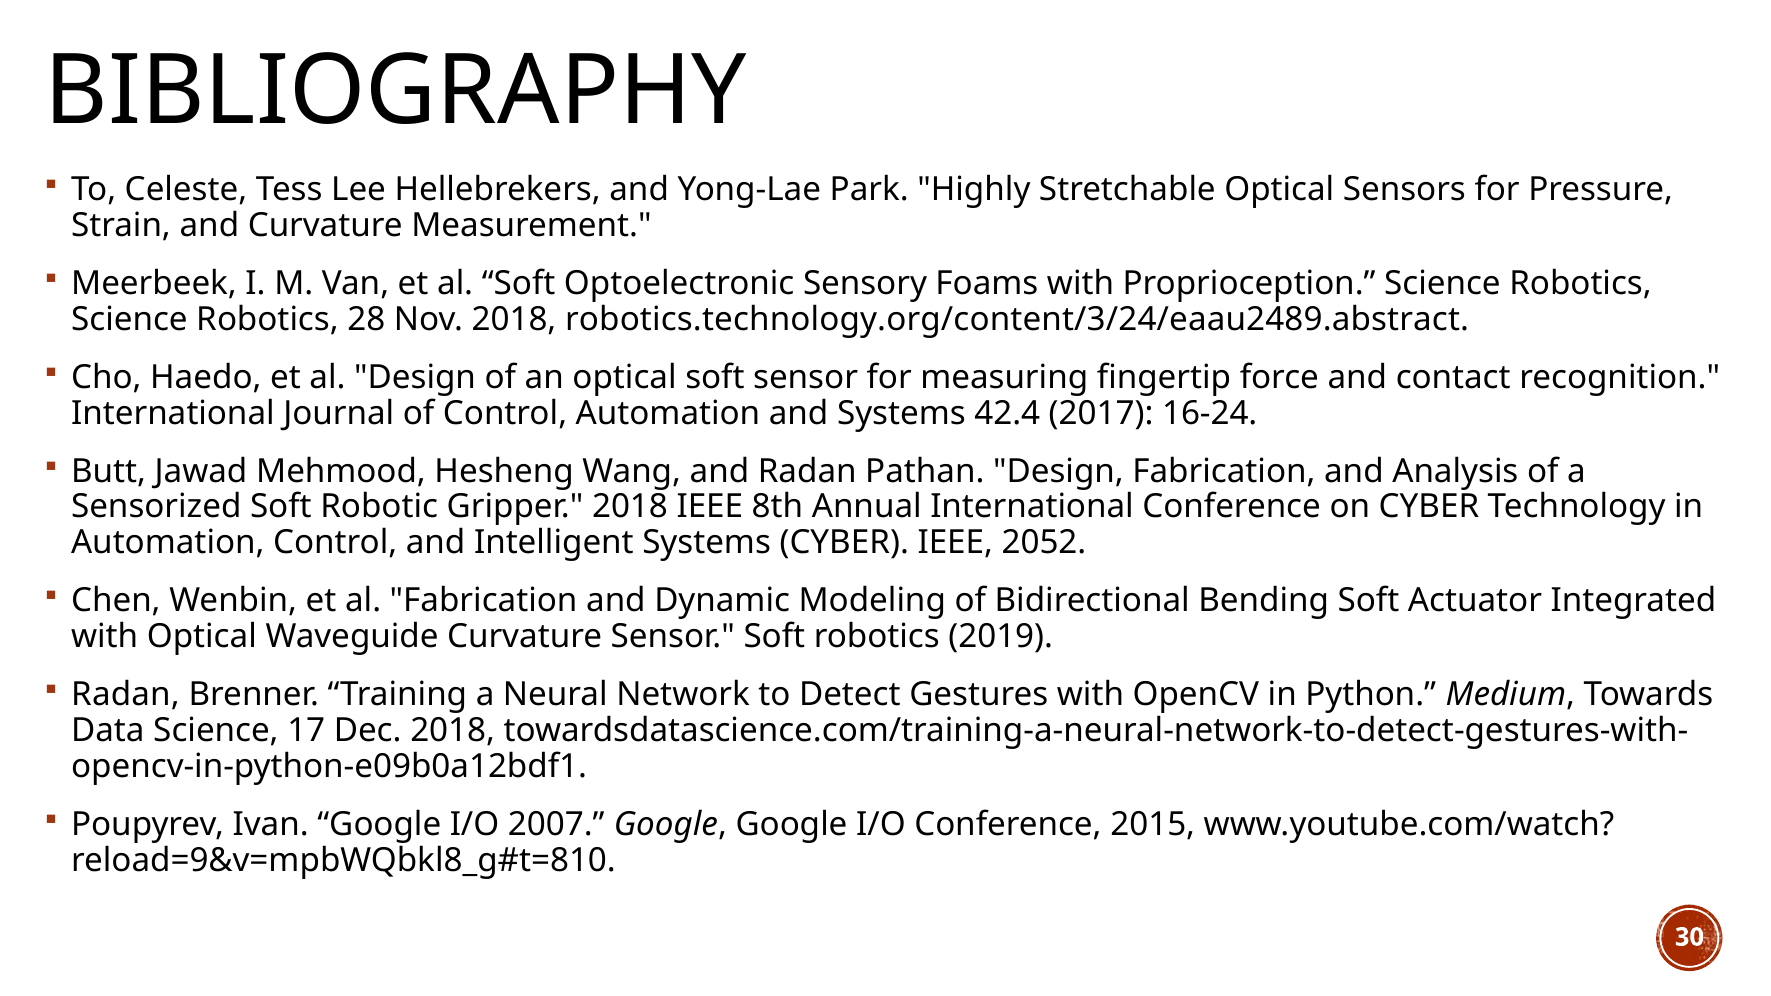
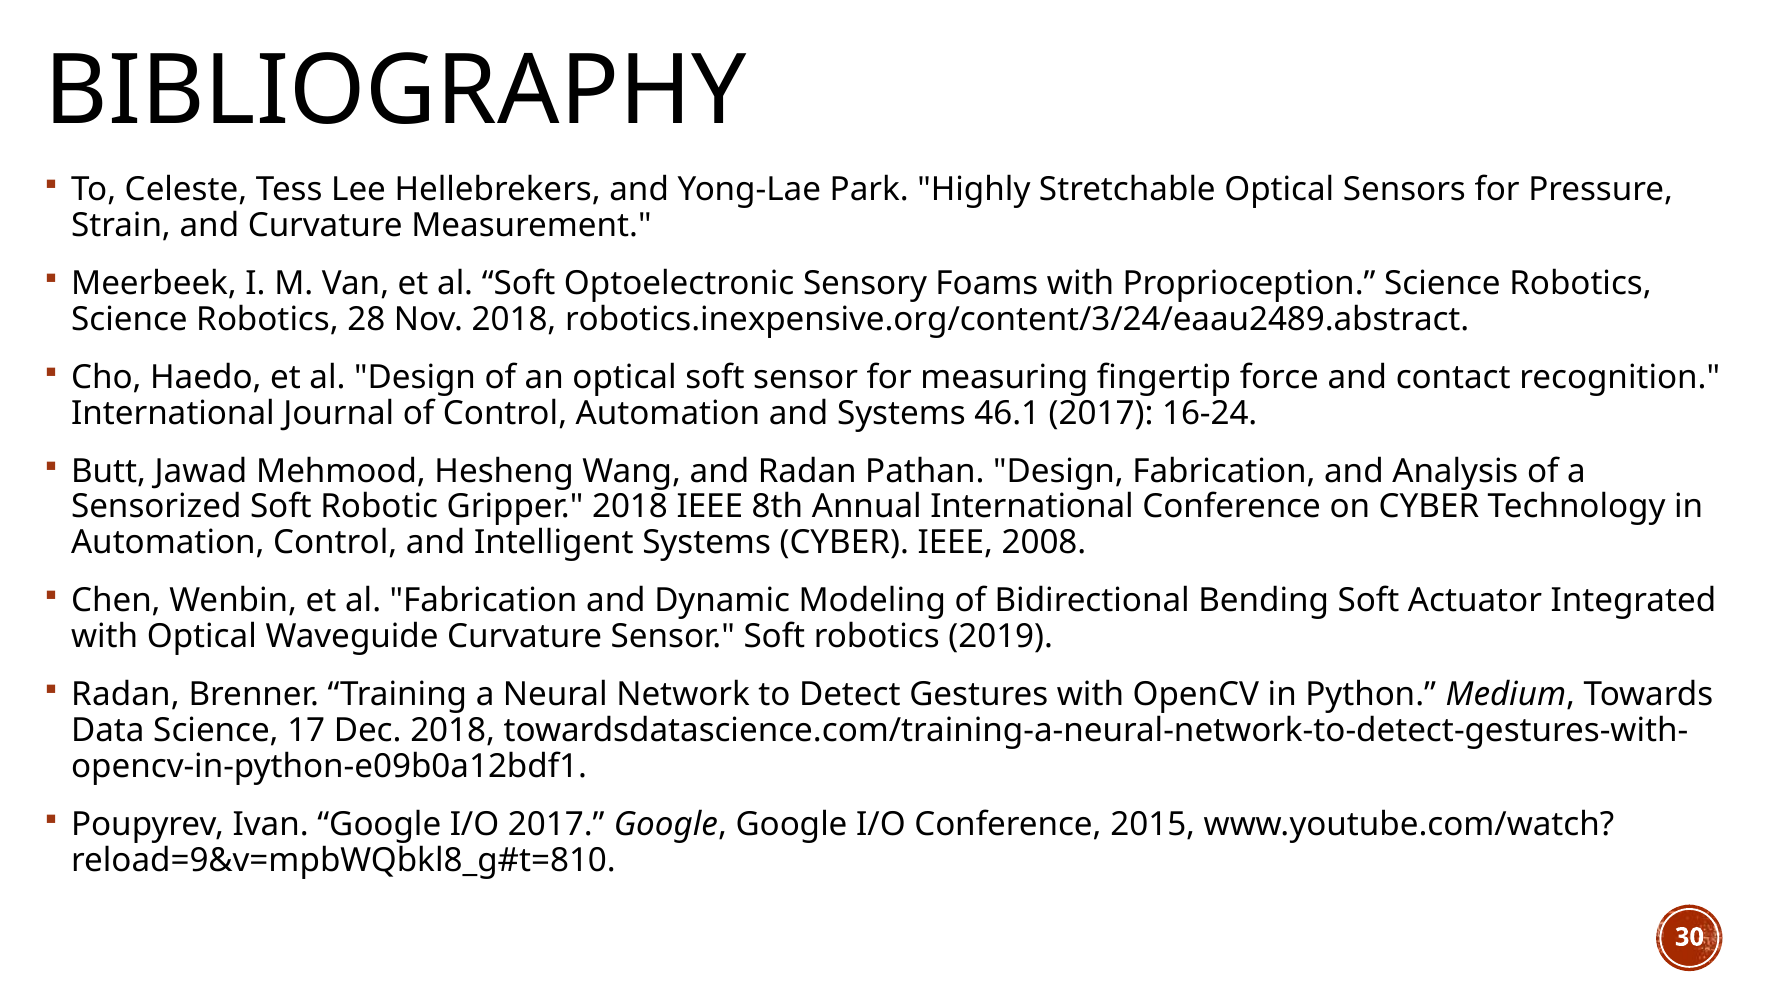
robotics.technology.org/content/3/24/eaau2489.abstract: robotics.technology.org/content/3/24/eaau2489.abstract -> robotics.inexpensive.org/content/3/24/eaau2489.abstract (1017, 319)
42.4: 42.4 -> 46.1 (1007, 413)
2052: 2052 -> 2008 (1044, 543)
I/O 2007: 2007 -> 2017 (556, 824)
